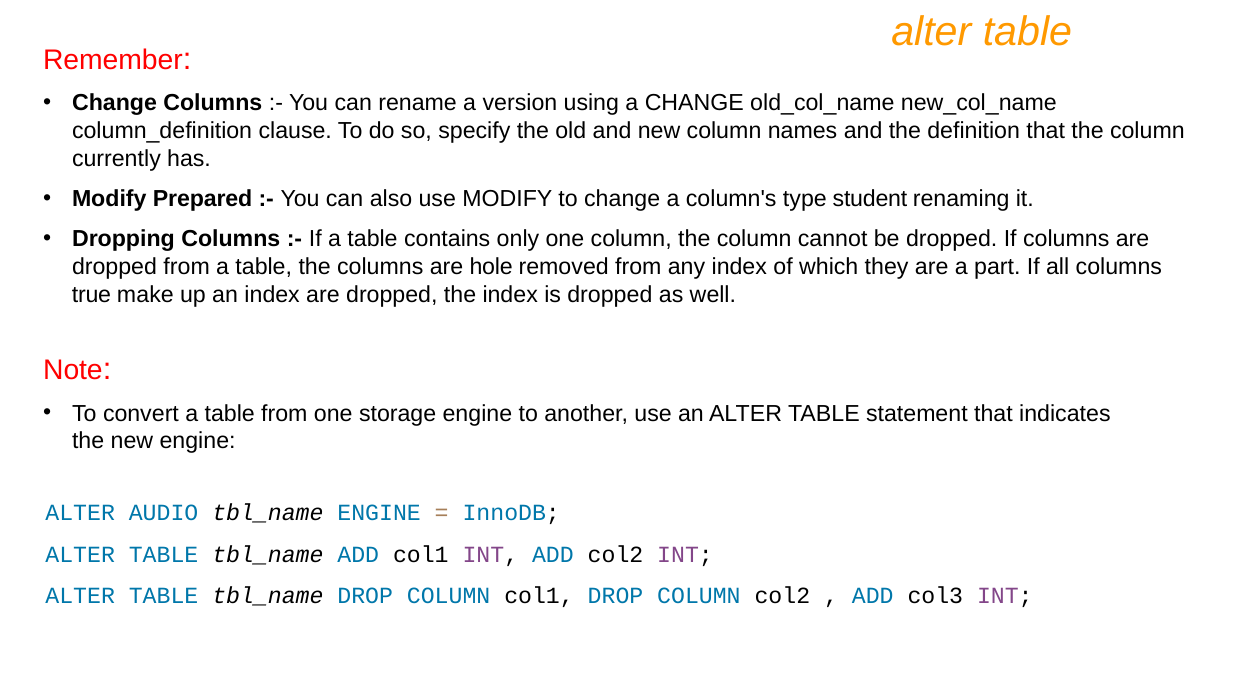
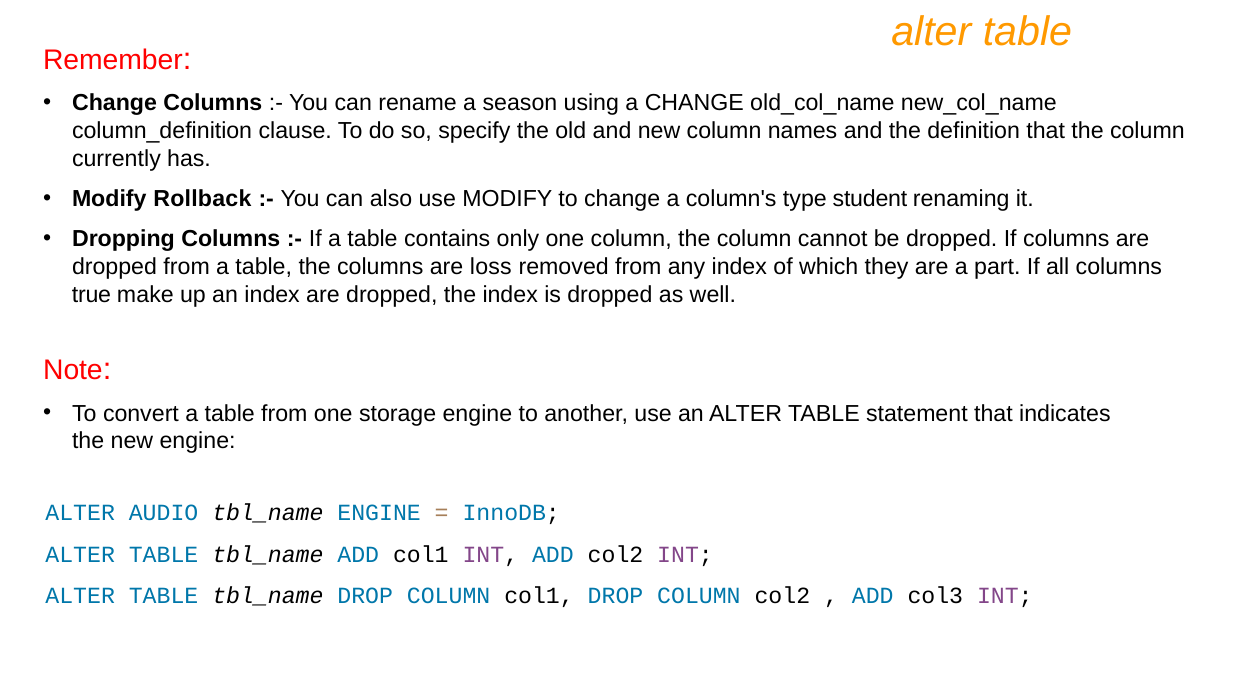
version: version -> season (520, 103)
Prepared: Prepared -> Rollback (202, 199)
hole: hole -> loss (491, 267)
